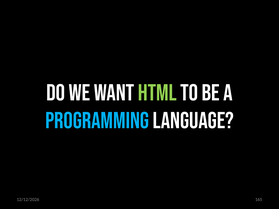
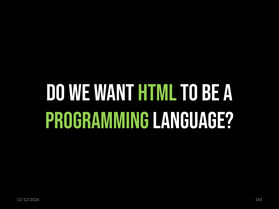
PROGRAMMING colour: light blue -> light green (97, 121)
